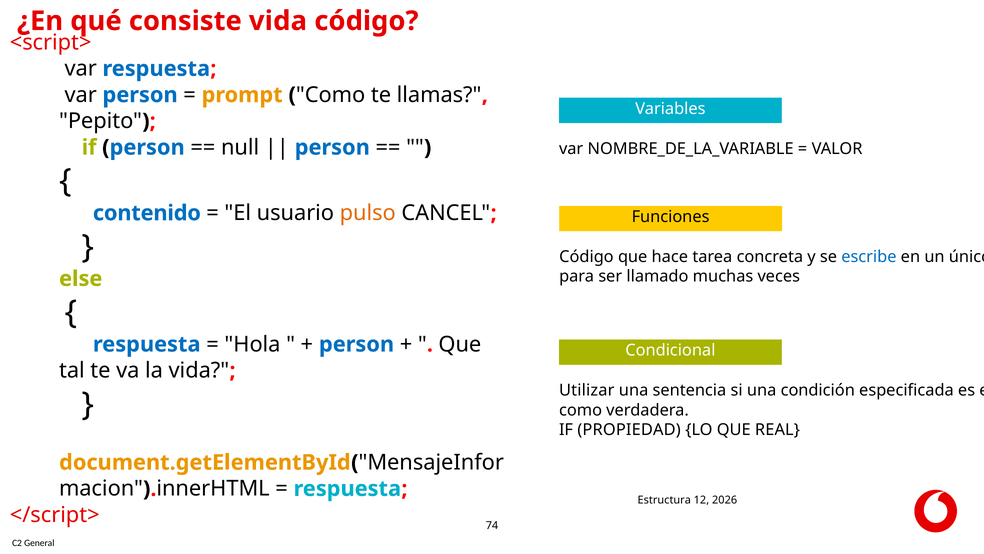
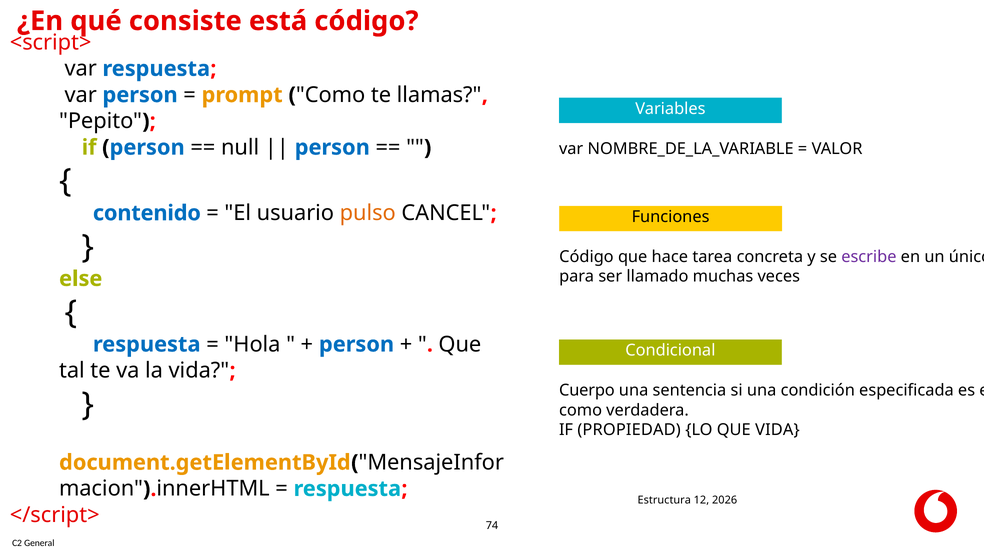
consiste vida: vida -> está (278, 21)
escribe colour: blue -> purple (869, 257)
Utilizar: Utilizar -> Cuerpo (587, 390)
QUE REAL: REAL -> VIDA (777, 429)
